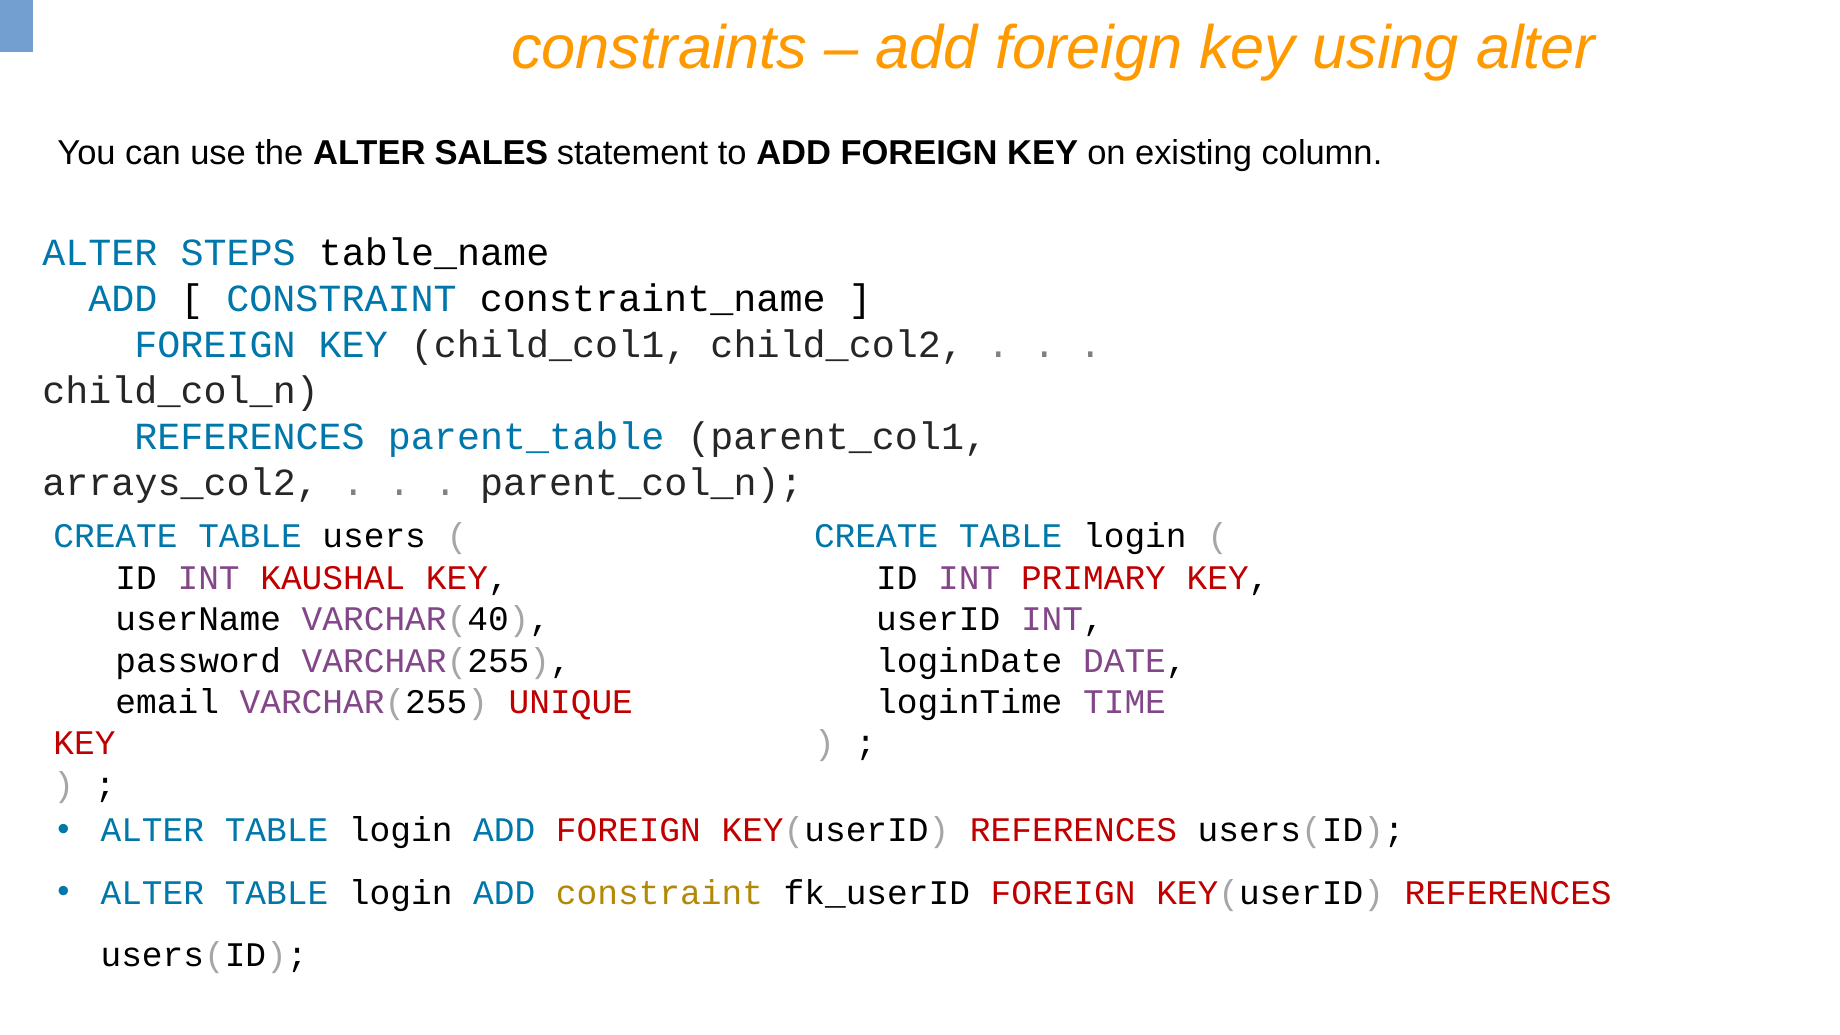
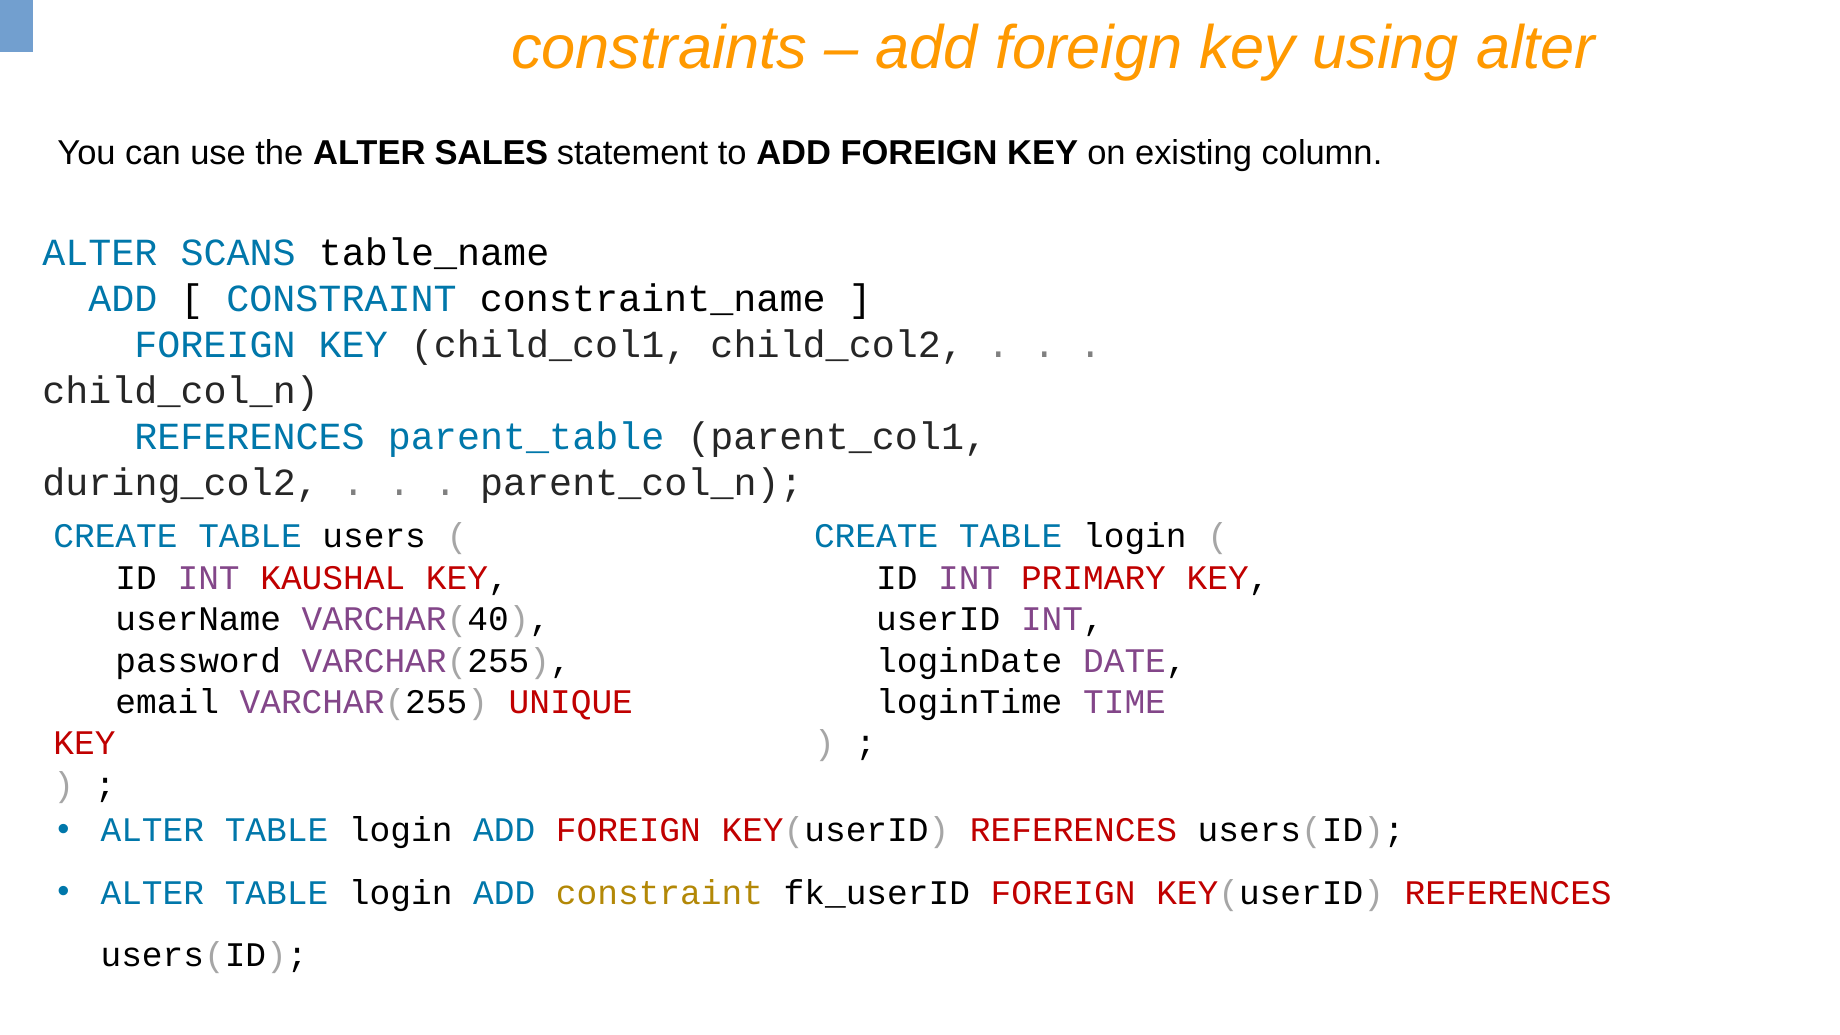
STEPS: STEPS -> SCANS (238, 252)
arrays_col2: arrays_col2 -> during_col2 (181, 483)
